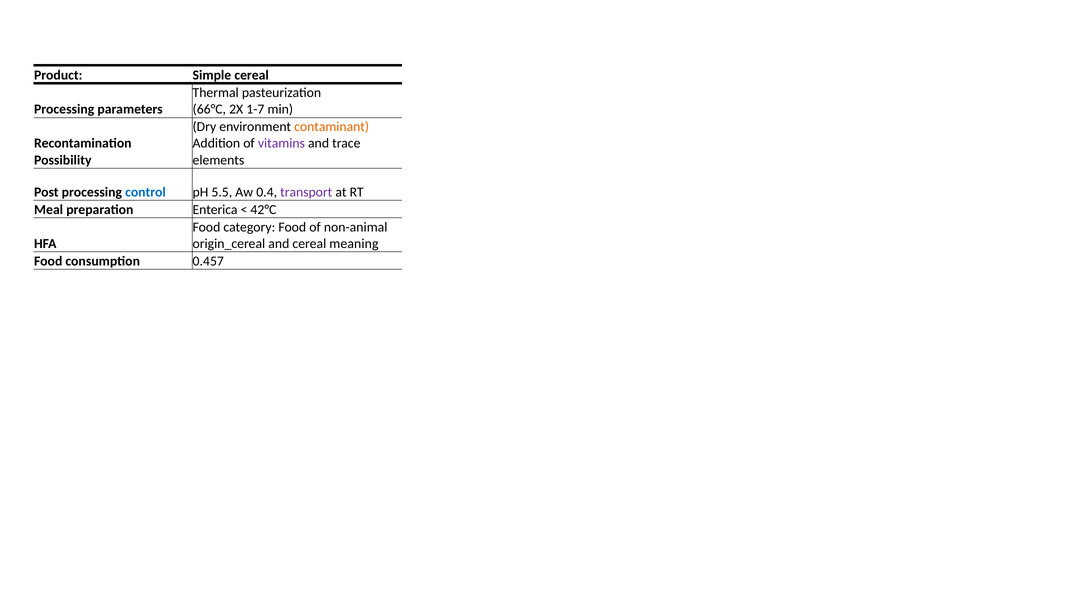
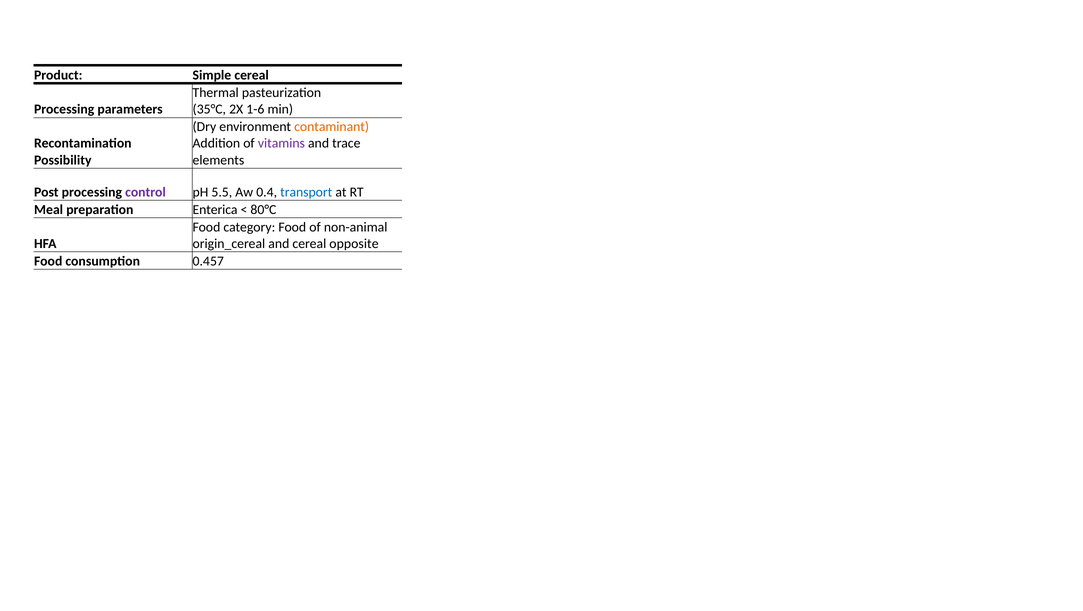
66°C: 66°C -> 35°C (209, 109)
1-7: 1-7 -> 1-6 (255, 109)
control colour: blue -> purple (145, 192)
transport colour: purple -> blue (306, 192)
42°C: 42°C -> 80°C (263, 210)
meaning: meaning -> opposite (354, 244)
